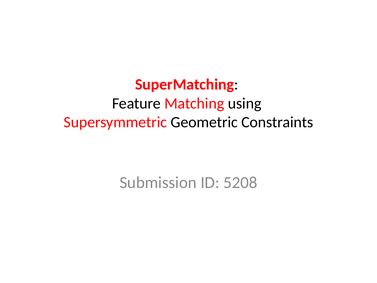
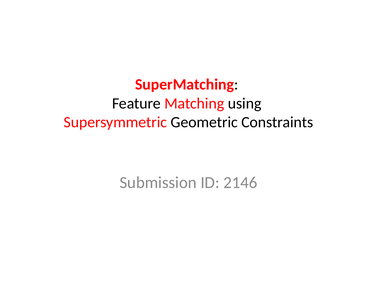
5208: 5208 -> 2146 (240, 182)
